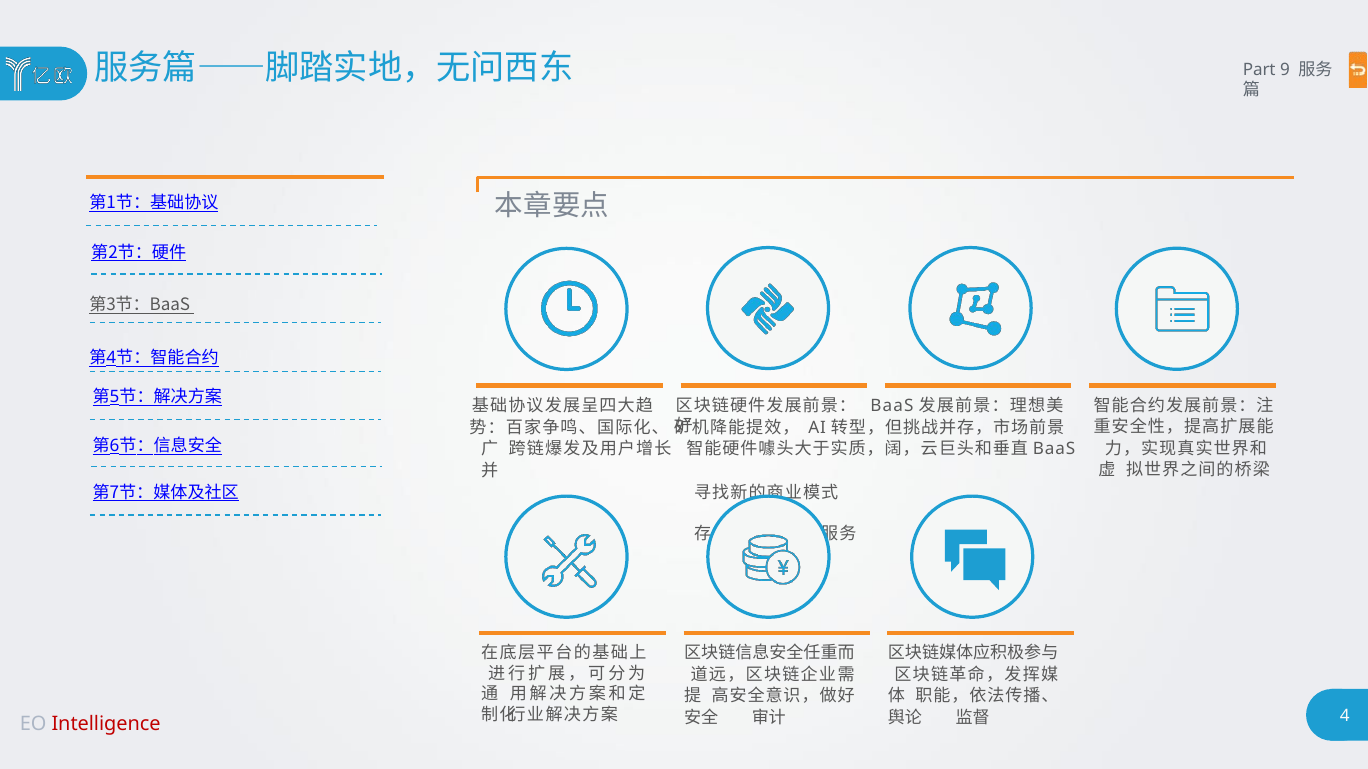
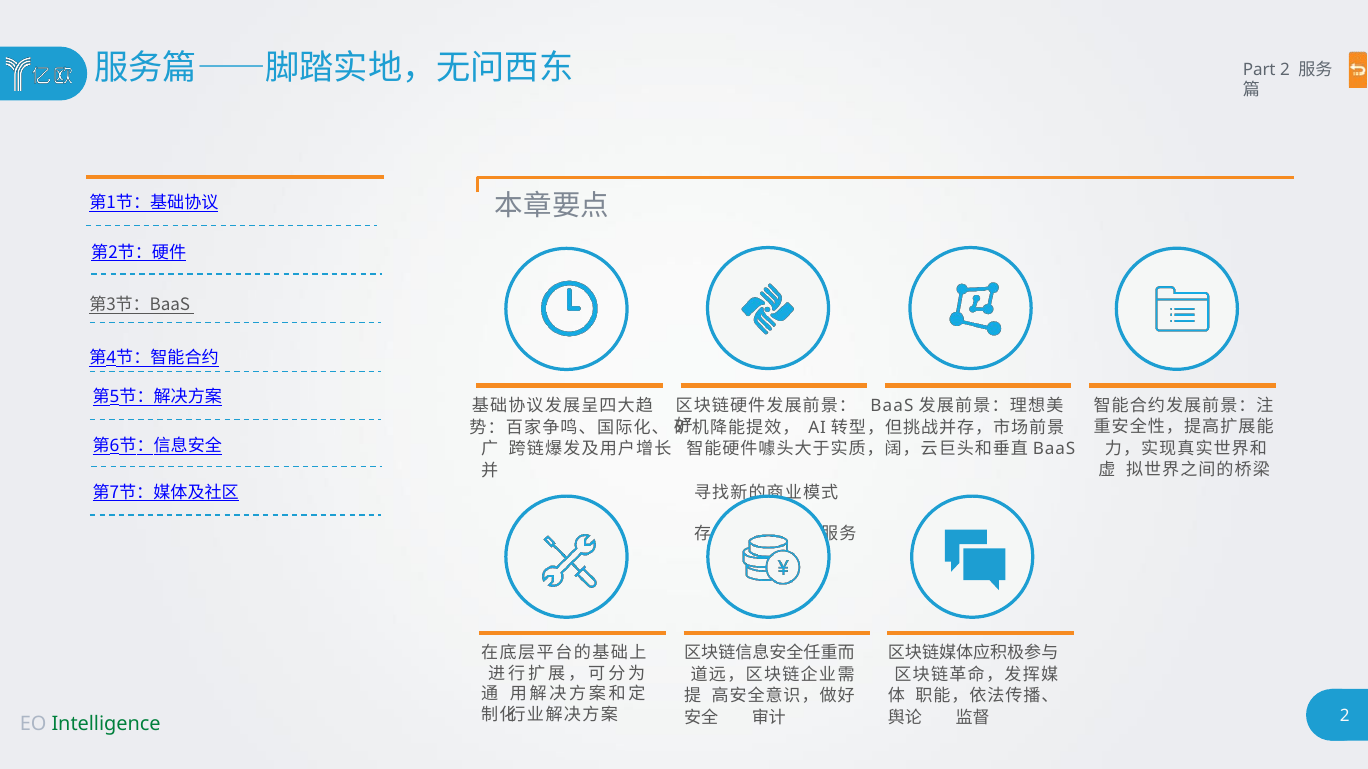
Part 9: 9 -> 2 (1285, 70)
4: 4 -> 2 (1345, 716)
Intelligence colour: red -> green (106, 725)
